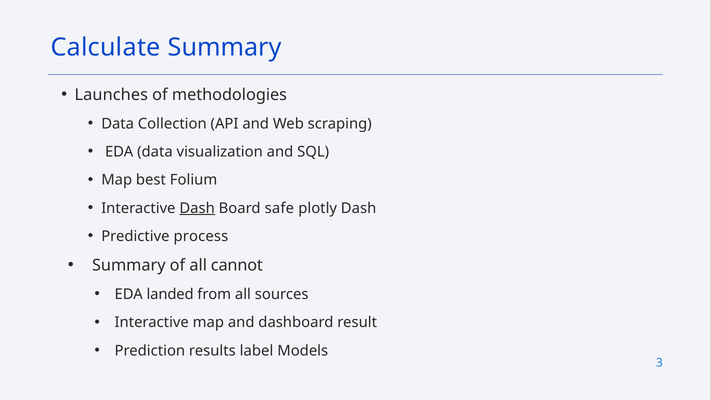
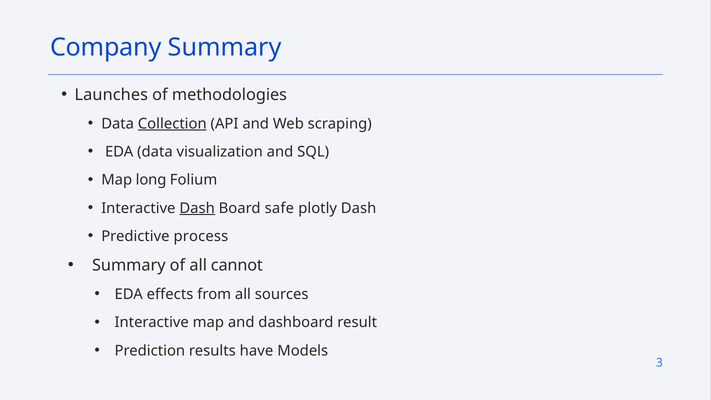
Calculate: Calculate -> Company (106, 47)
Collection underline: none -> present (172, 124)
best: best -> long (151, 180)
landed: landed -> effects (170, 294)
label: label -> have (256, 351)
